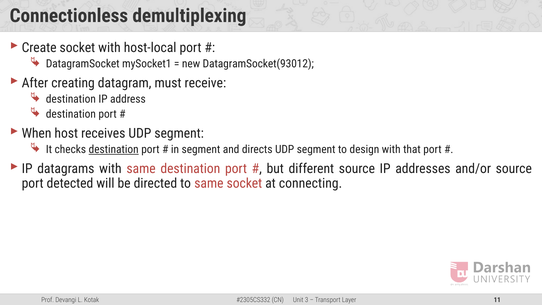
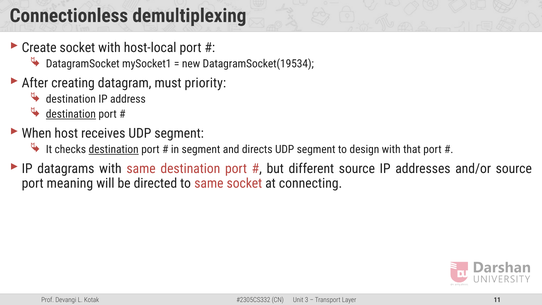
DatagramSocket(93012: DatagramSocket(93012 -> DatagramSocket(19534 (258, 64)
receive: receive -> priority (205, 83)
destination underline: none -> present (71, 114)
detected: detected -> meaning (70, 183)
